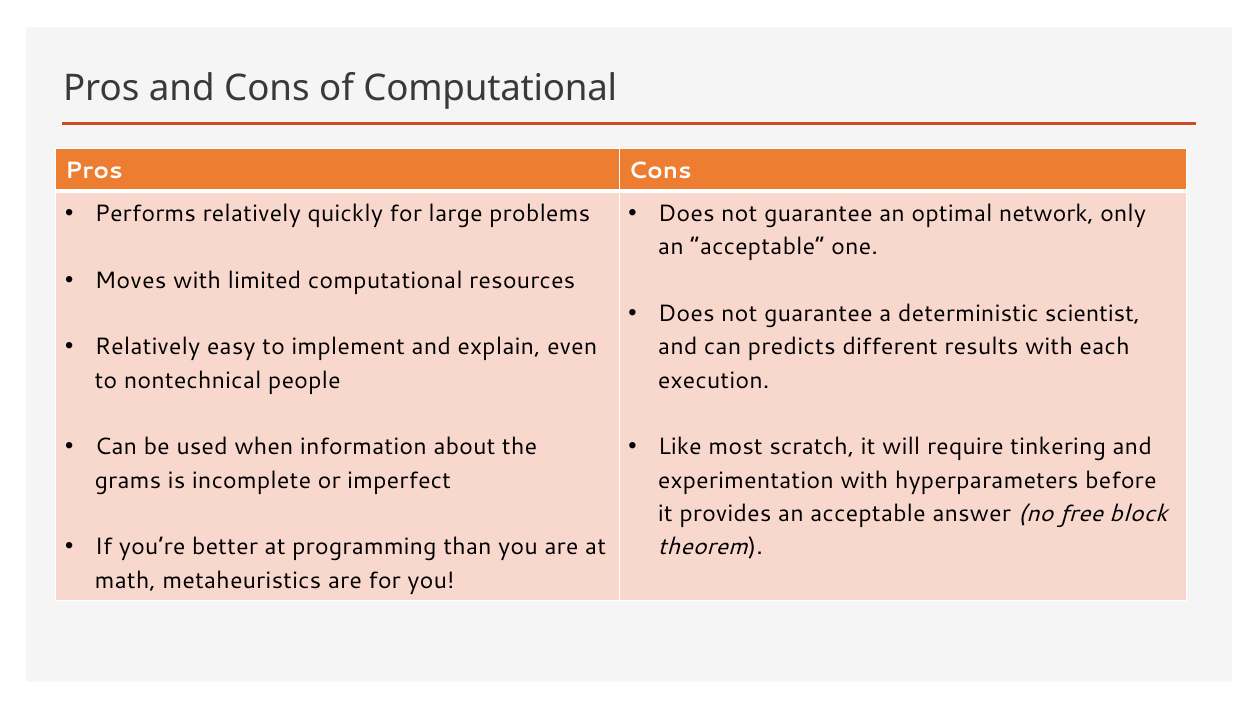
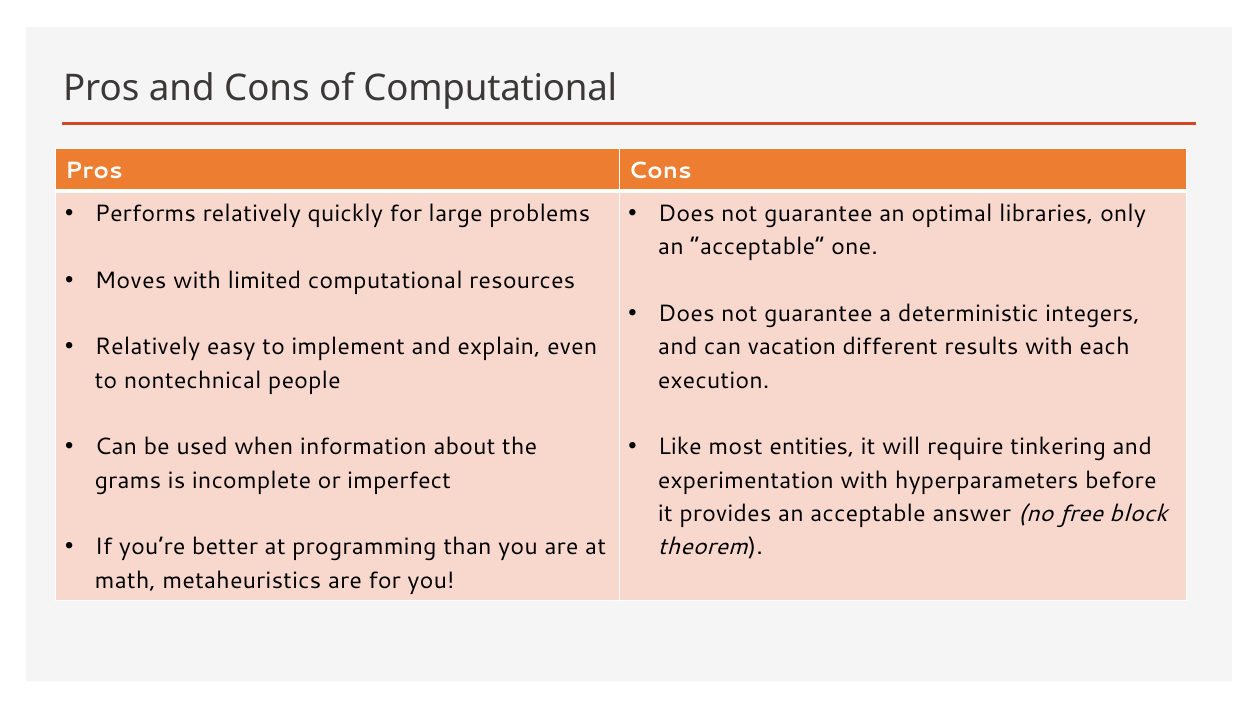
network: network -> libraries (1046, 214)
scientist: scientist -> integers (1092, 314)
predicts: predicts -> vacation (792, 347)
scratch: scratch -> entities (812, 447)
